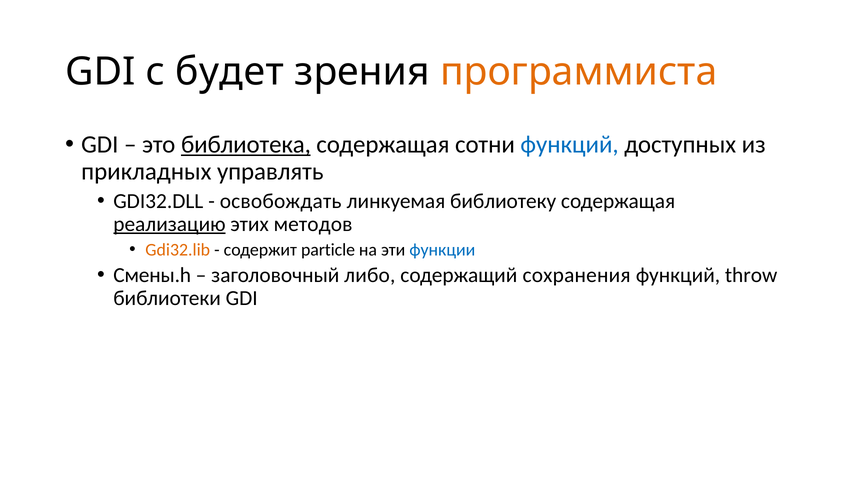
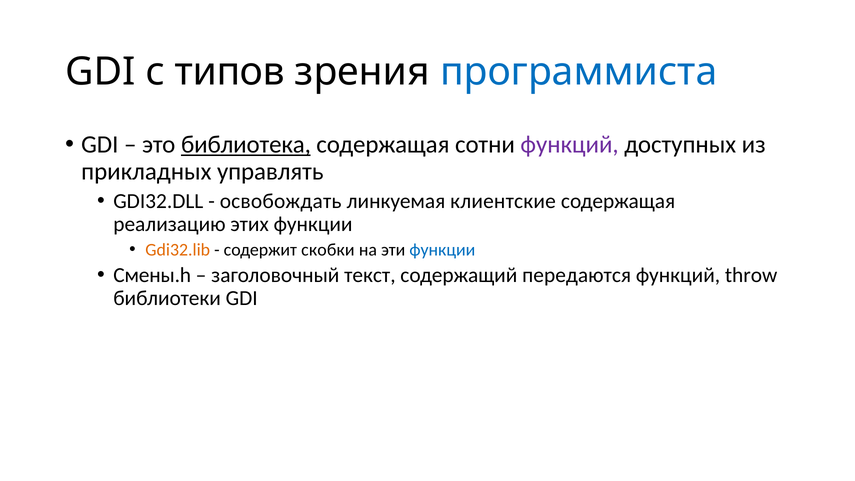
будет: будет -> типов (230, 72)
программиста colour: orange -> blue (579, 72)
функций colour: blue -> purple (570, 145)
библиотеку: библиотеку -> клиентские (503, 201)
реализацию underline: present -> none (169, 224)
этих методов: методов -> функции (313, 224)
particle: particle -> скобки (328, 250)
либо: либо -> текст (370, 275)
сохранения: сохранения -> передаются (577, 275)
